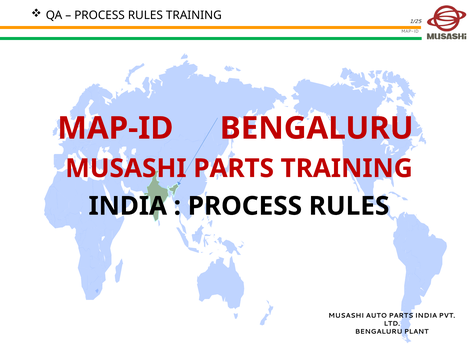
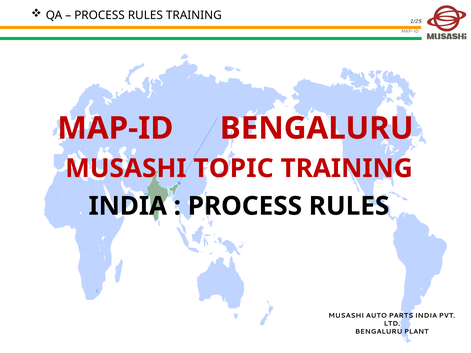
MUSASHI PARTS: PARTS -> TOPIC (233, 169)
